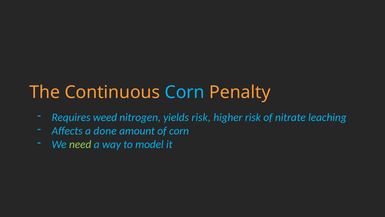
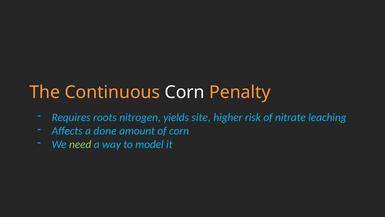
Corn colour: light blue -> white (185, 92)
weed: weed -> roots (105, 117)
yields risk: risk -> site (201, 117)
